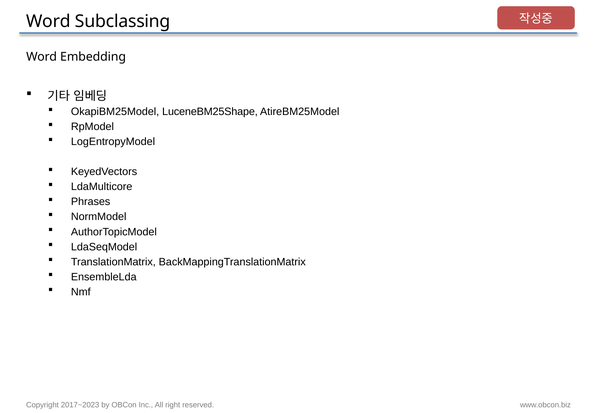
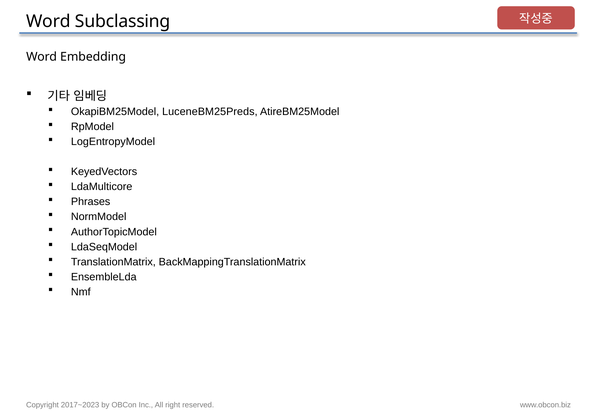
LuceneBM25Shape: LuceneBM25Shape -> LuceneBM25Preds (210, 112)
